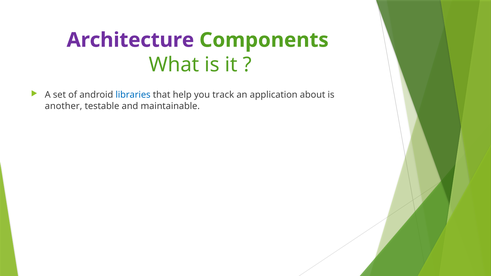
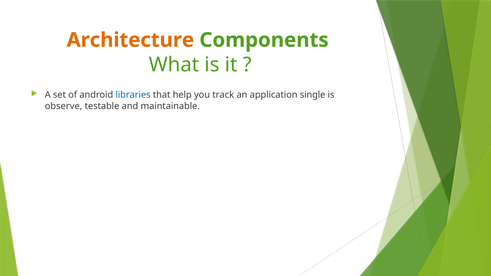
Architecture colour: purple -> orange (130, 40)
about: about -> single (313, 95)
another: another -> observe (64, 106)
